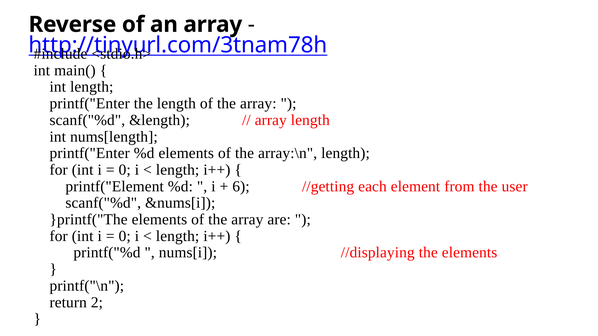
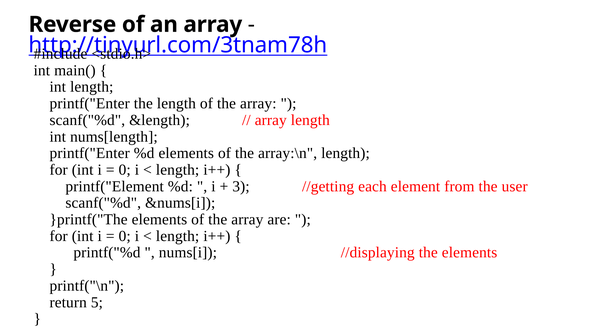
6: 6 -> 3 (241, 187)
2: 2 -> 5 (97, 303)
